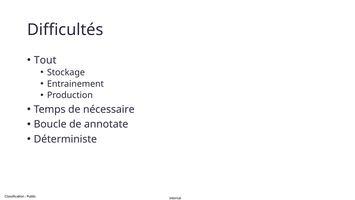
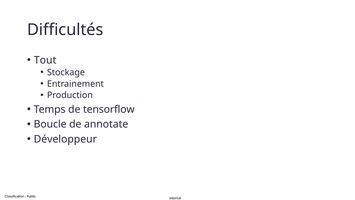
nécessaire: nécessaire -> tensorflow (109, 109)
Déterministe: Déterministe -> Développeur (65, 139)
